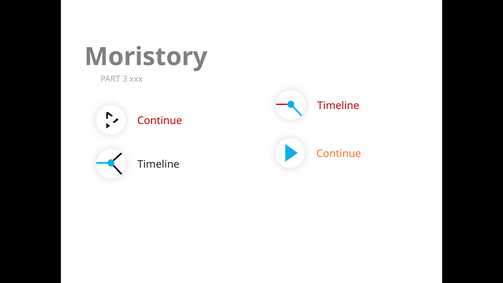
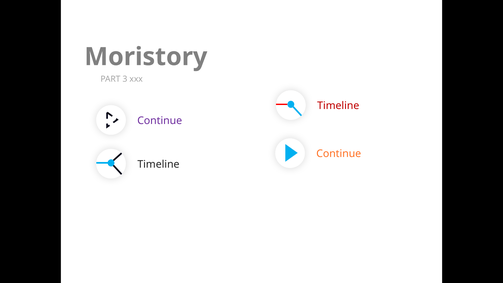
Continue colour: red -> purple (160, 121)
